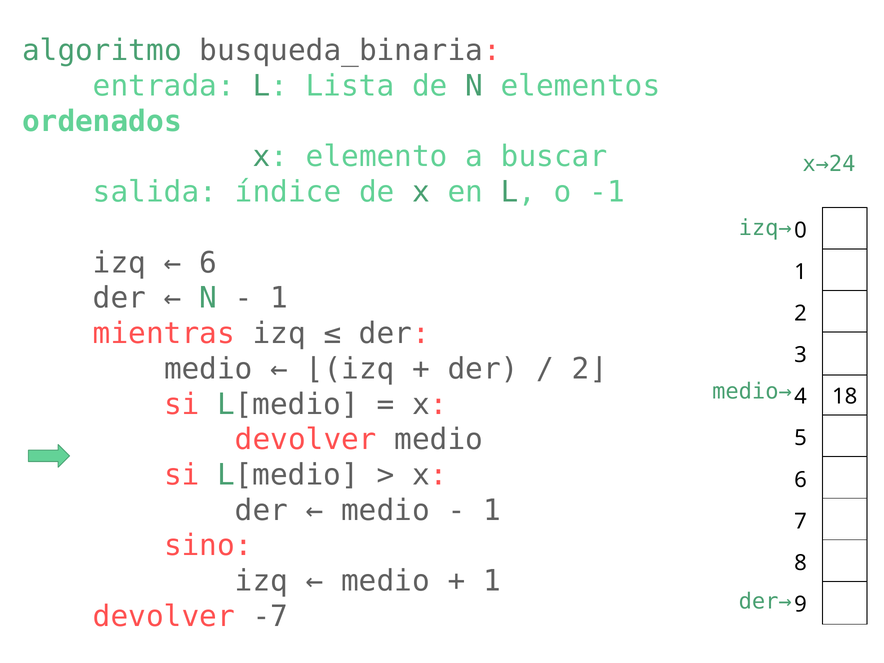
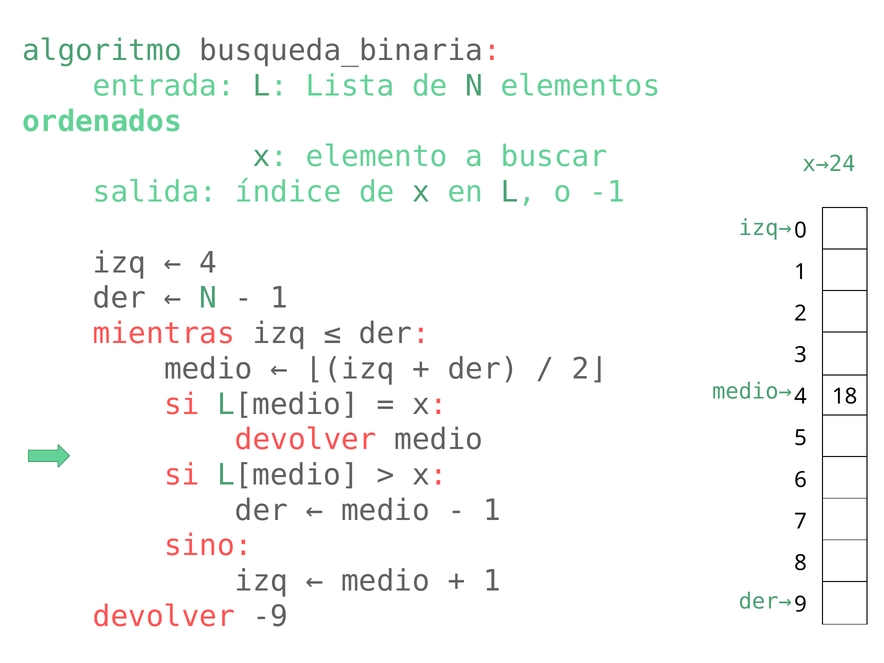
6: 6 -> 4 (208, 263)
-7: -7 -> -9 (270, 616)
